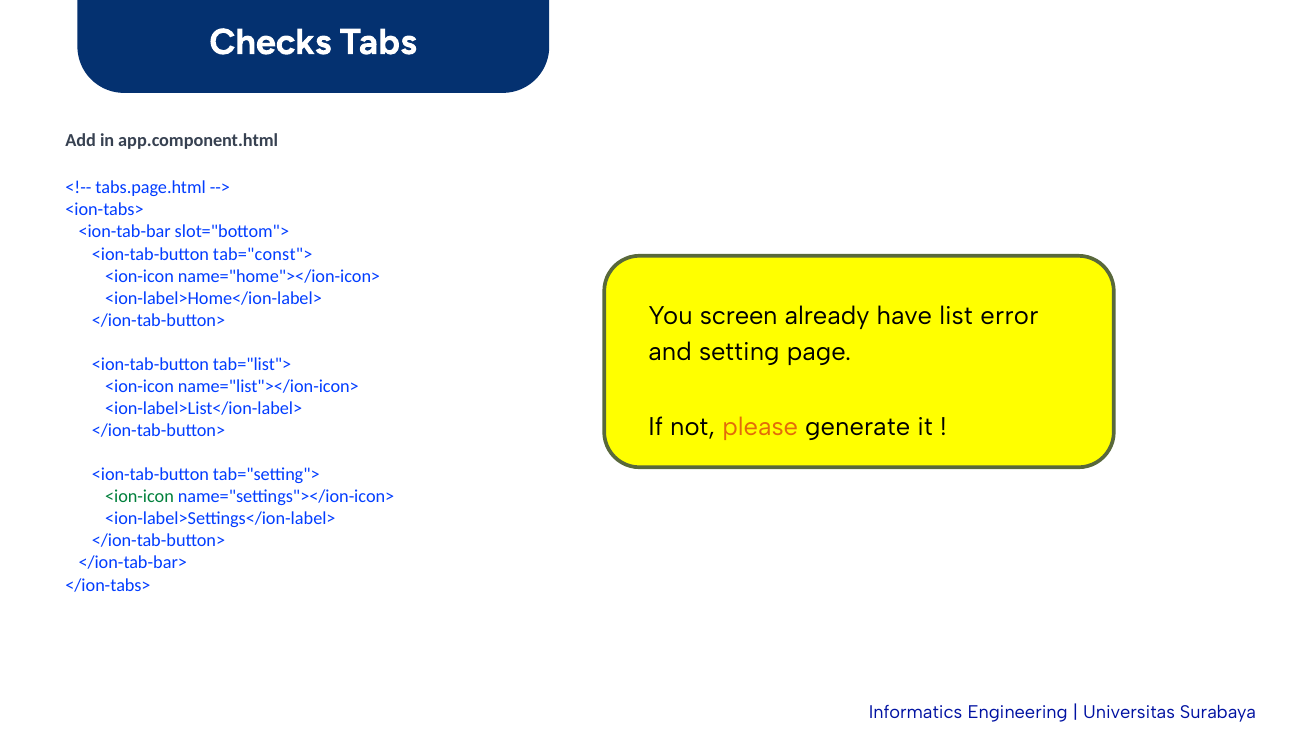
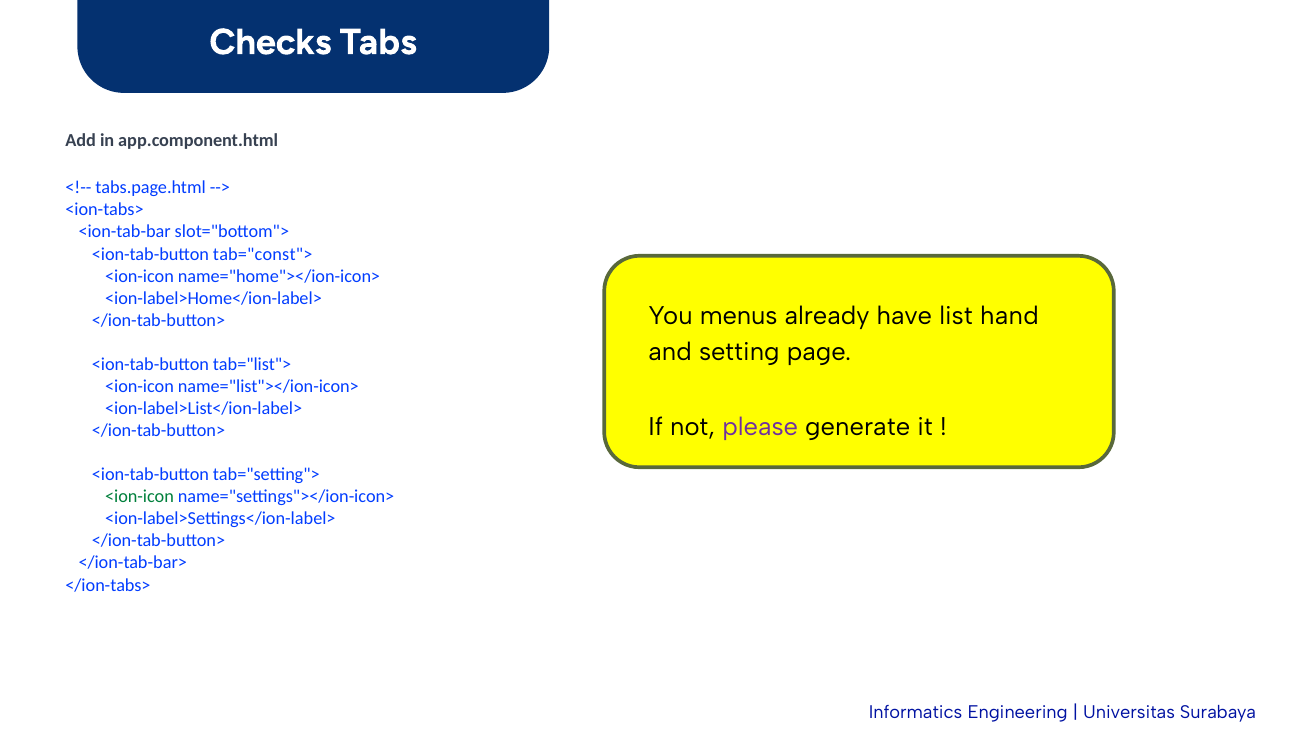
screen: screen -> menus (739, 316)
error: error -> hand (1009, 316)
please colour: orange -> purple (760, 427)
